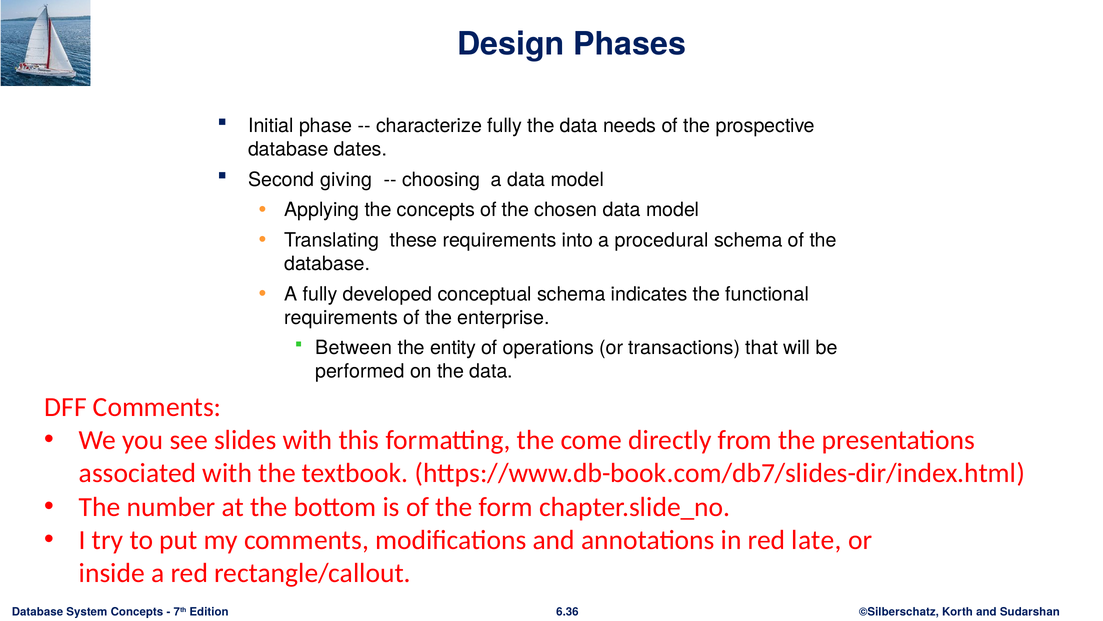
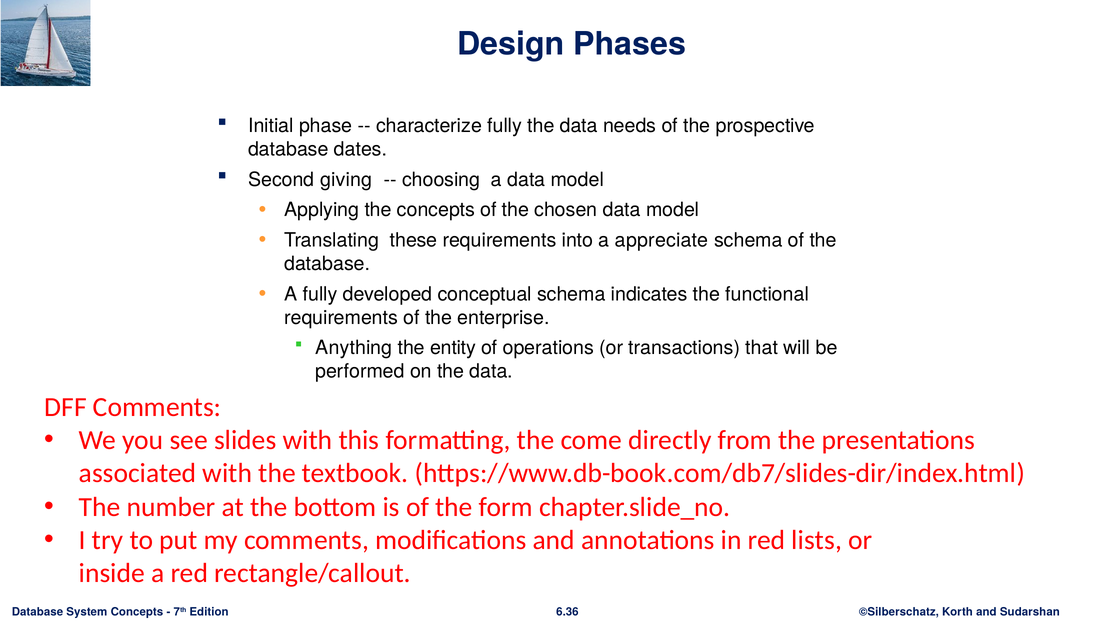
procedural: procedural -> appreciate (662, 240)
Between: Between -> Anything (354, 348)
late: late -> lists (817, 540)
